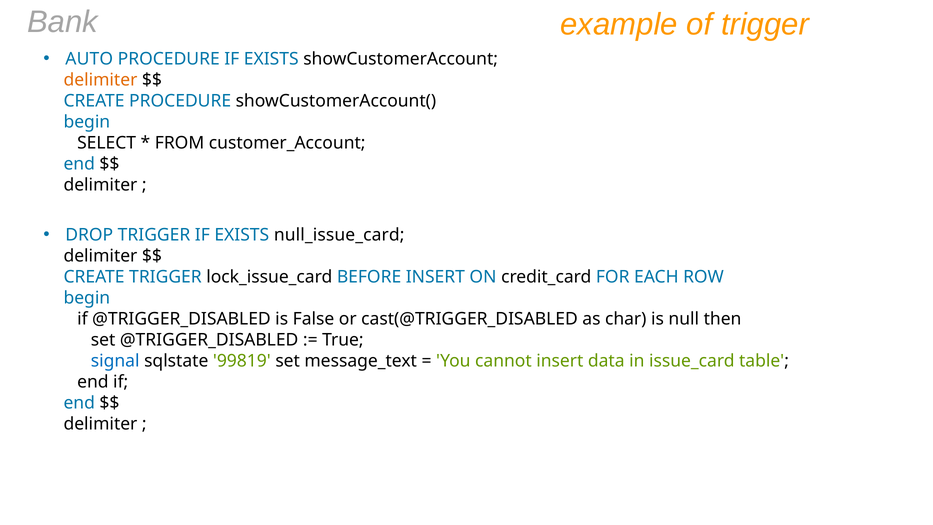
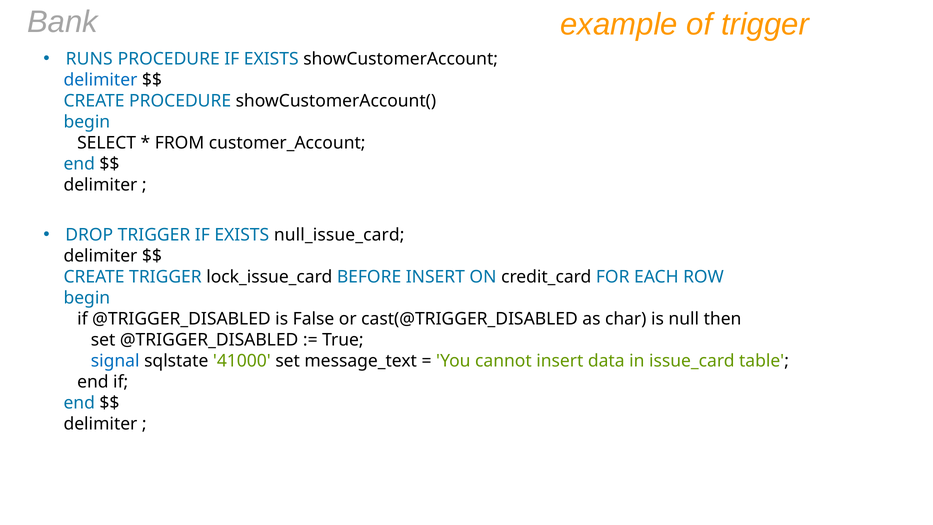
AUTO: AUTO -> RUNS (89, 59)
delimiter colour: orange -> blue (100, 80)
99819: 99819 -> 41000 (242, 361)
